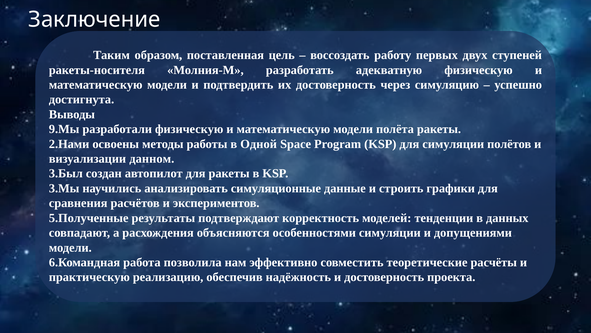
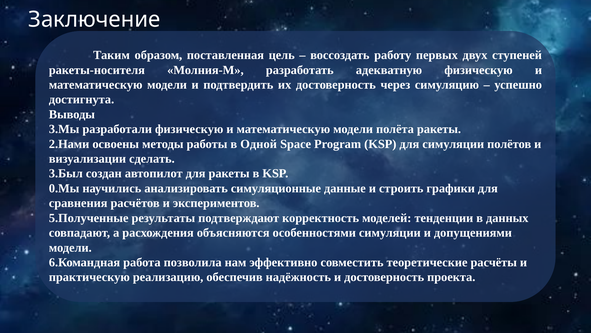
9.Мы: 9.Мы -> 3.Мы (64, 129)
данном: данном -> сделать (152, 159)
3.Мы: 3.Мы -> 0.Мы (64, 188)
